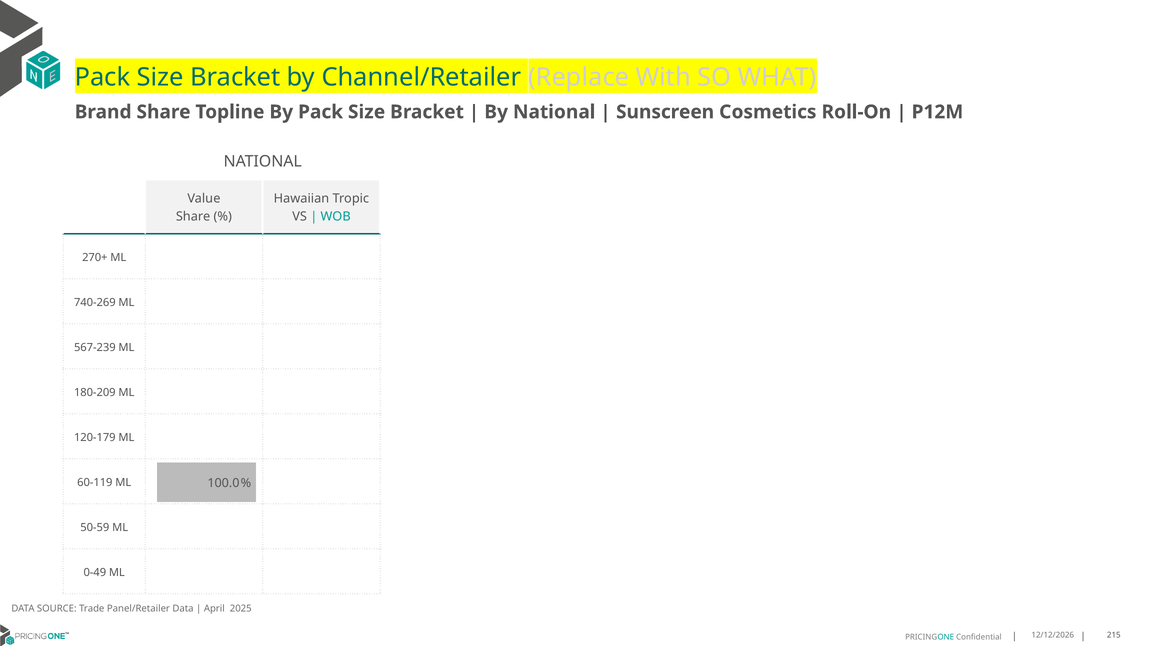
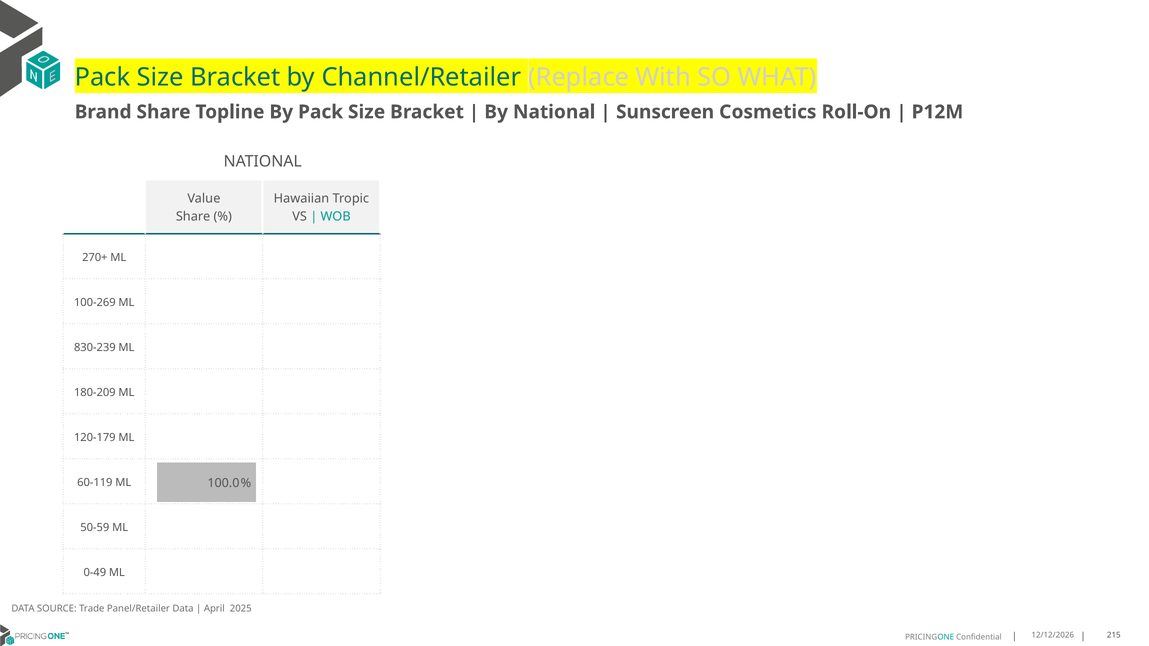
740-269: 740-269 -> 100-269 (95, 303)
567-239: 567-239 -> 830-239 (95, 348)
